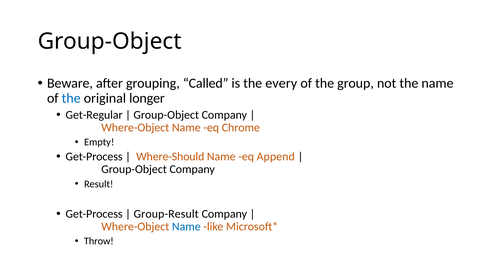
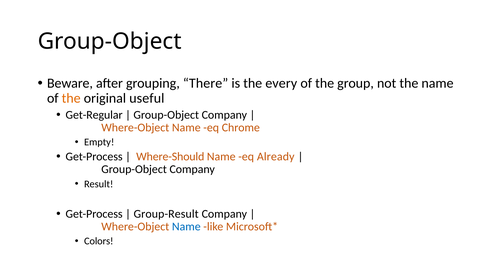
Called: Called -> There (206, 83)
the colour: blue -> orange (71, 98)
longer: longer -> useful (147, 98)
Append: Append -> Already (276, 157)
Throw: Throw -> Colors (99, 241)
